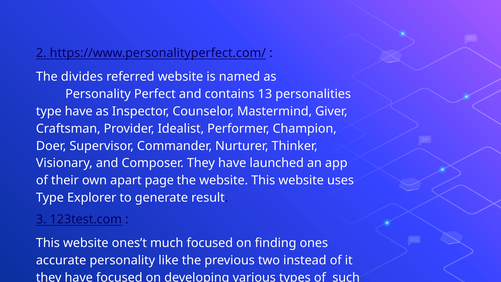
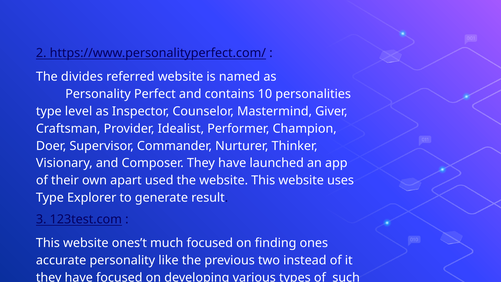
13: 13 -> 10 (265, 94)
type have: have -> level (79, 111)
page: page -> used (159, 180)
